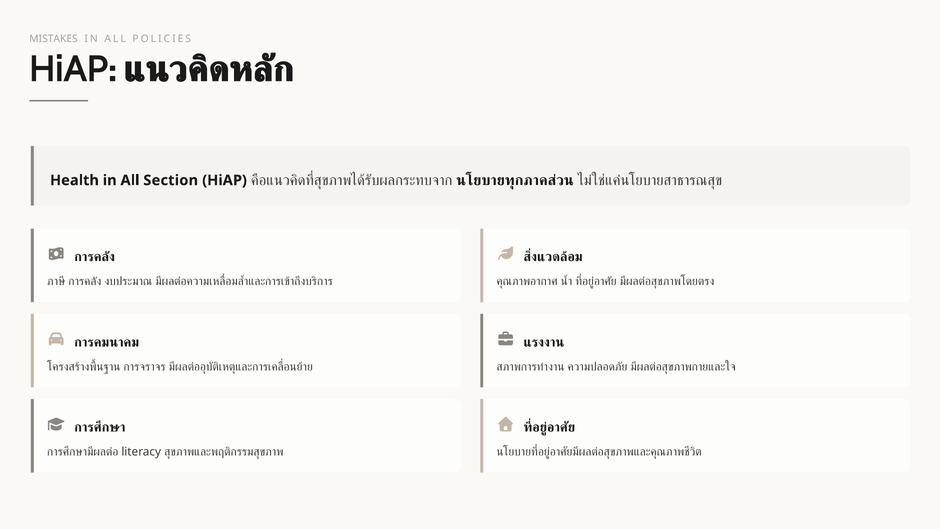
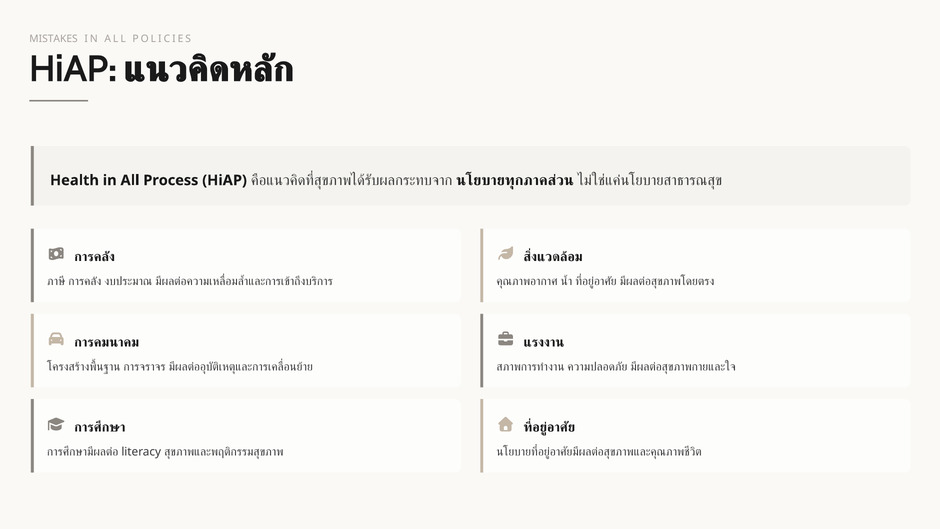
Section: Section -> Process (171, 180)
